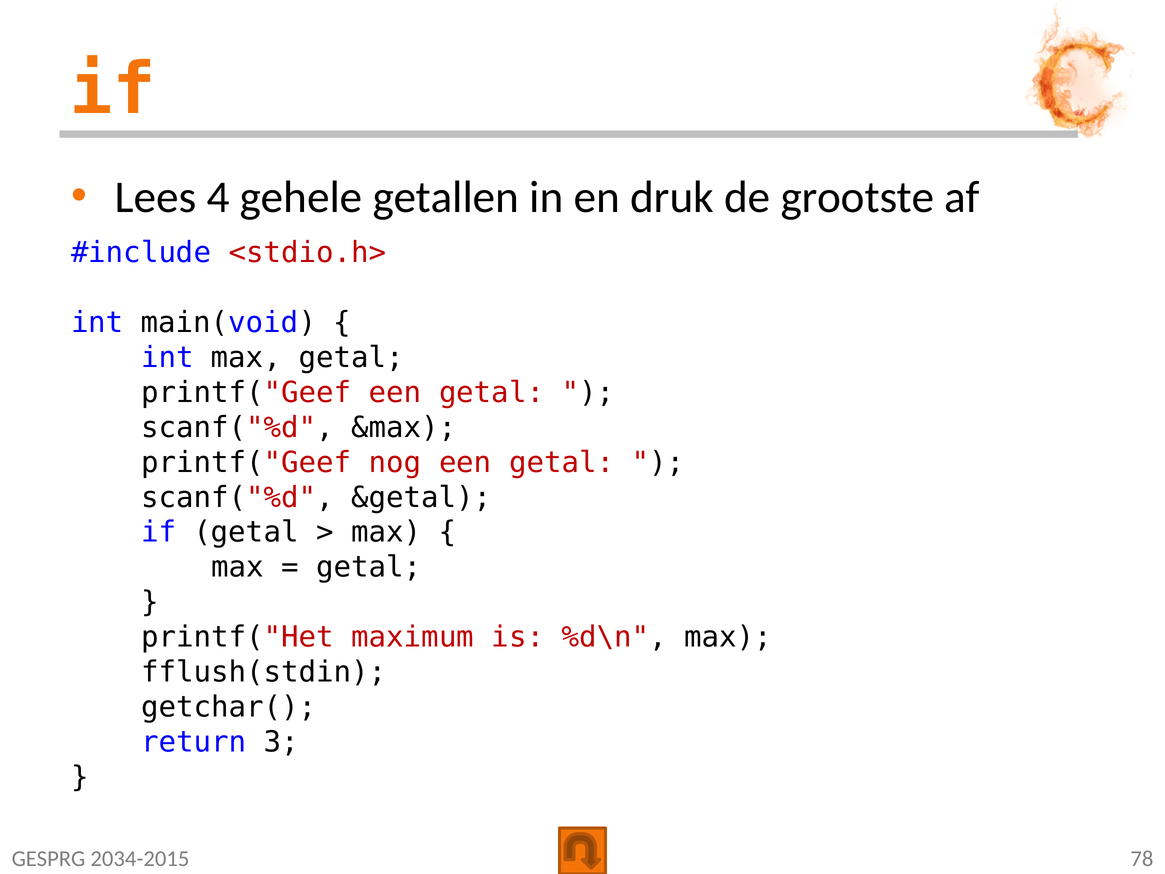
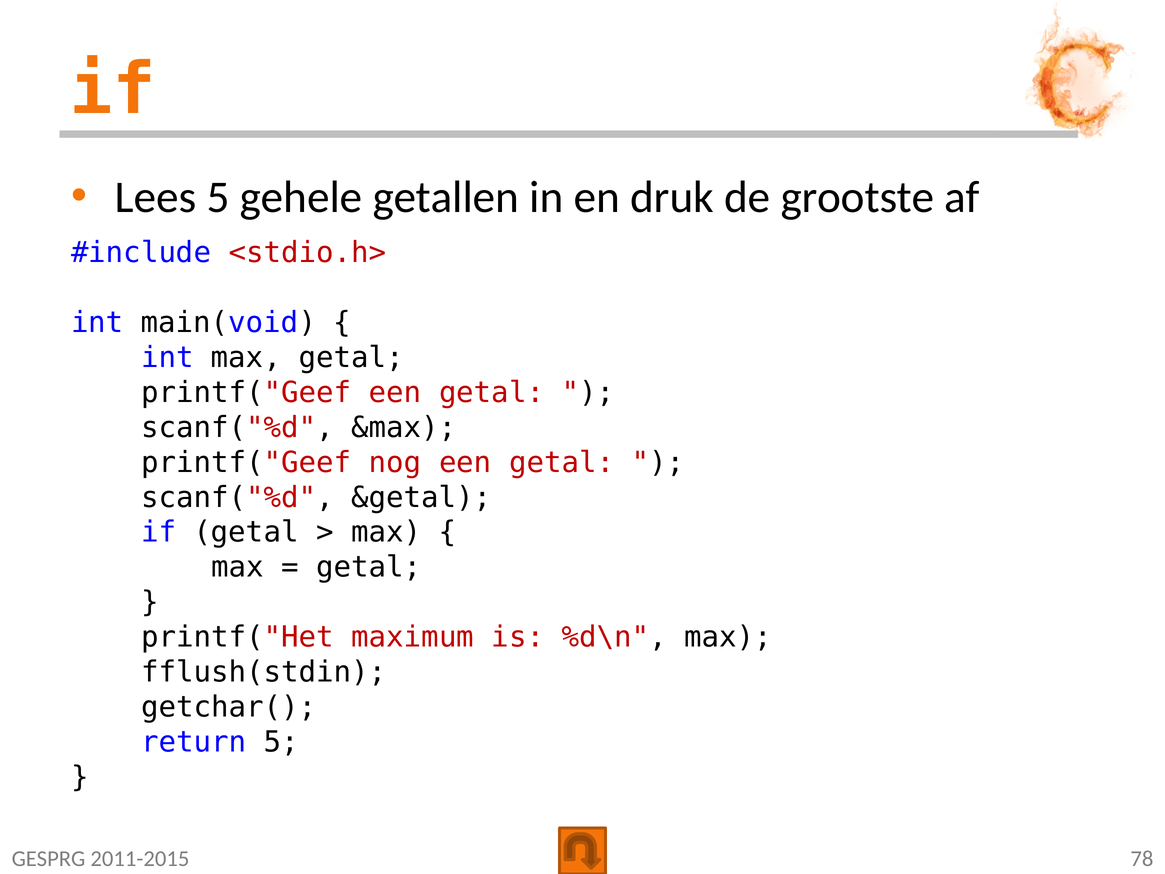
Lees 4: 4 -> 5 (218, 197)
return 3: 3 -> 5 (281, 742)
2034-2015: 2034-2015 -> 2011-2015 (140, 859)
